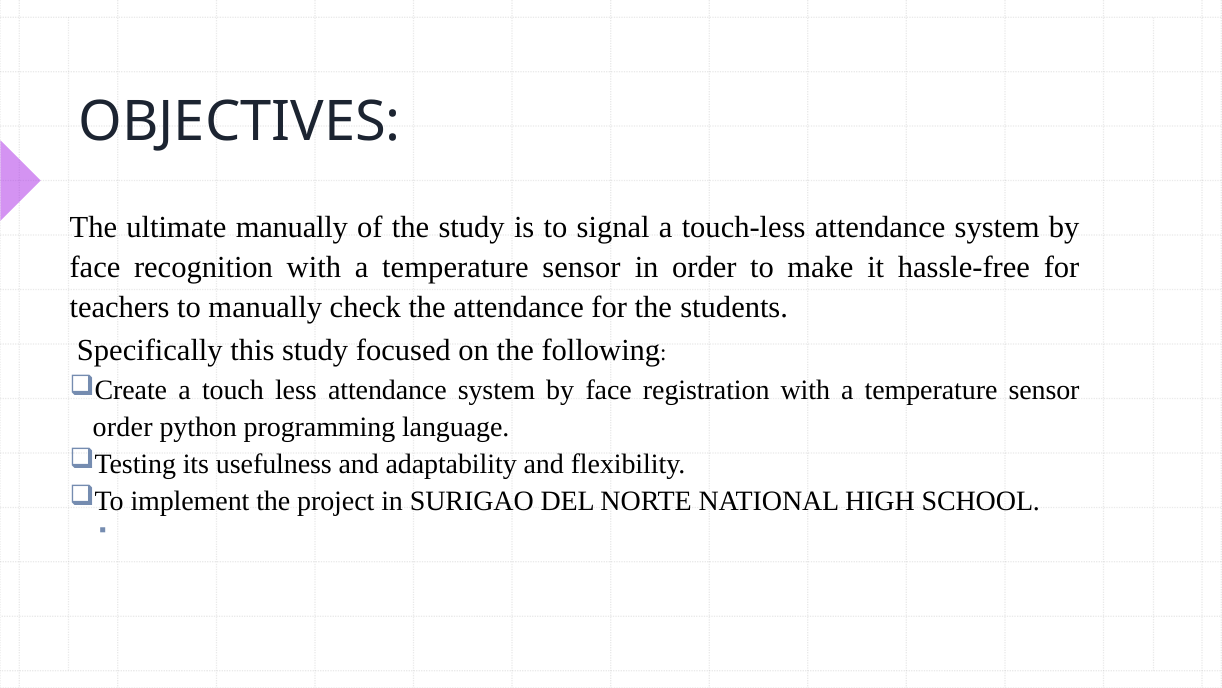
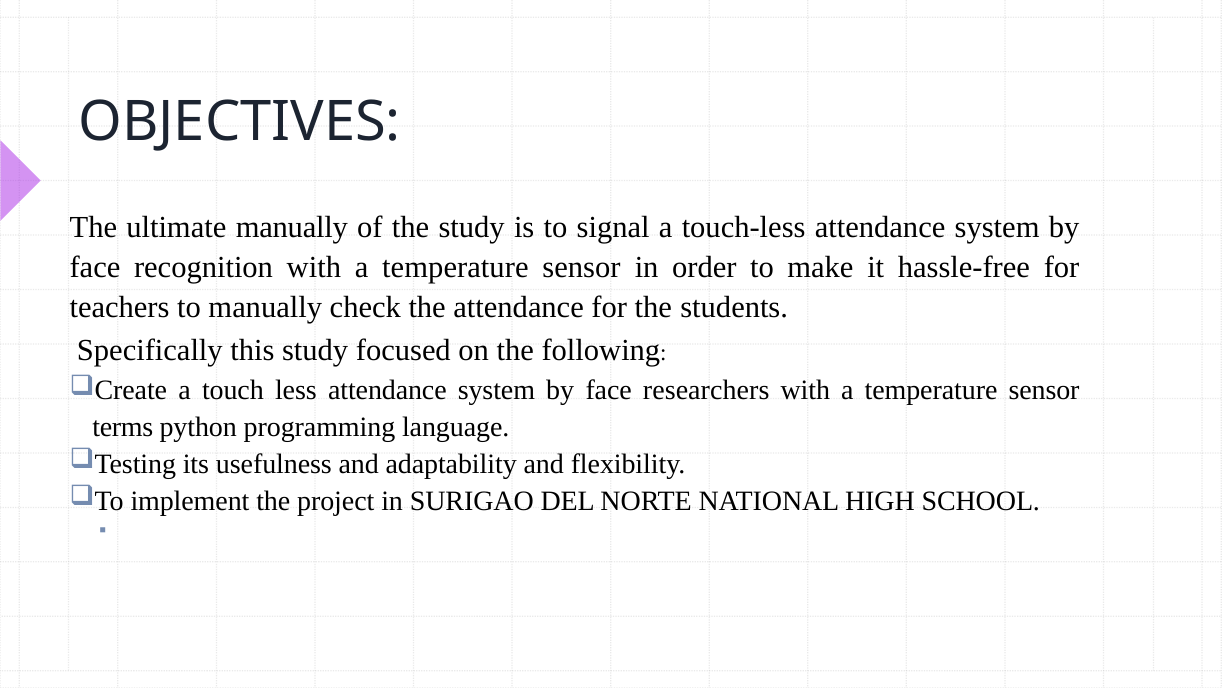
registration: registration -> researchers (706, 390)
order: order -> terms (123, 427)
